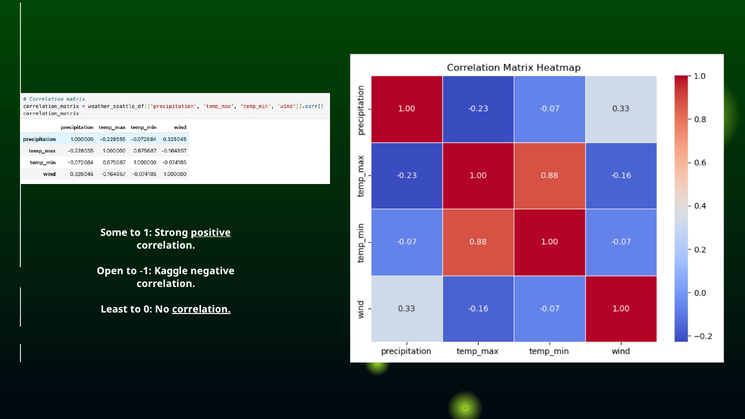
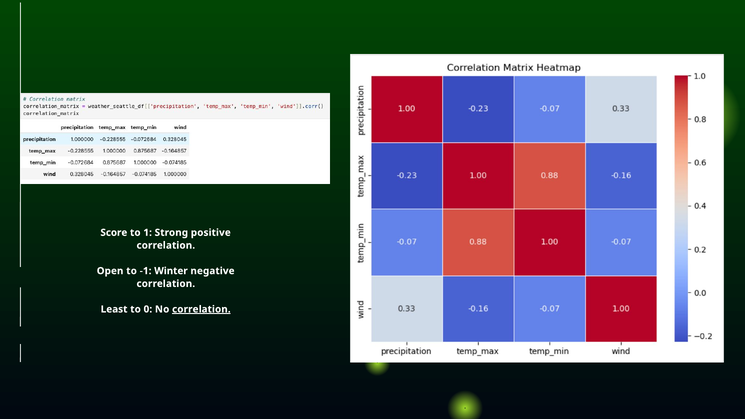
Some: Some -> Score (114, 233)
positive underline: present -> none (211, 233)
Kaggle: Kaggle -> Winter (171, 271)
